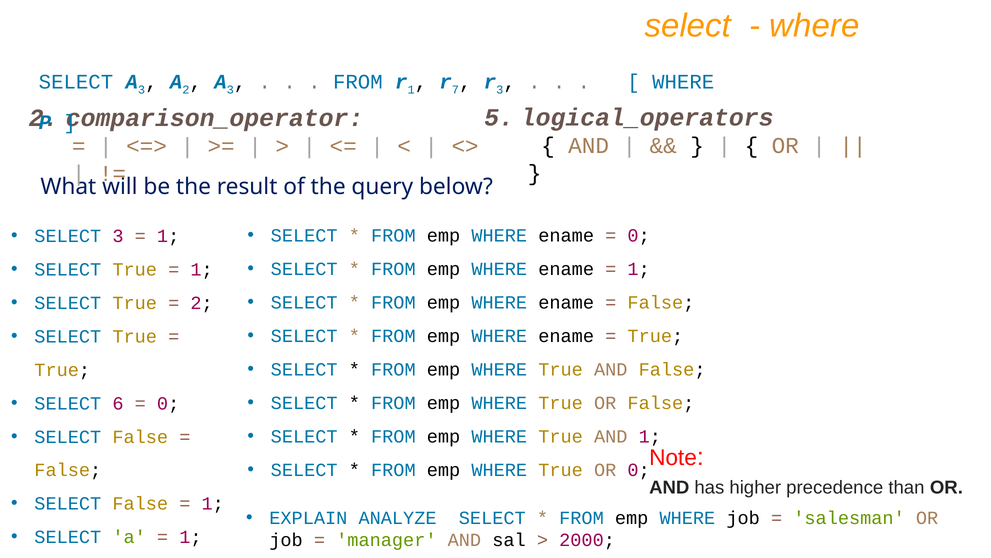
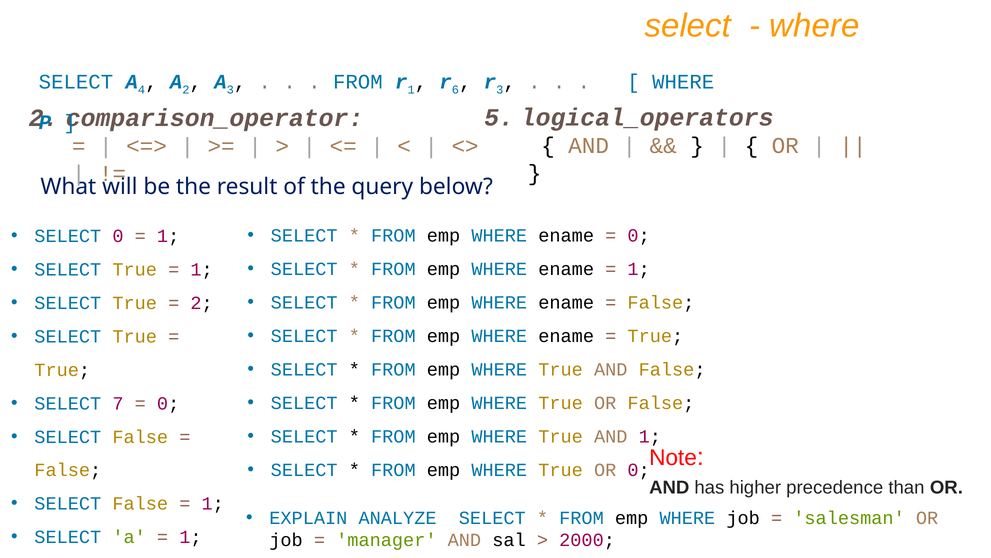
SELECT A 3: 3 -> 4 (142, 90)
7: 7 -> 6 (455, 90)
SELECT 3: 3 -> 0 (118, 236)
6: 6 -> 7 (118, 403)
